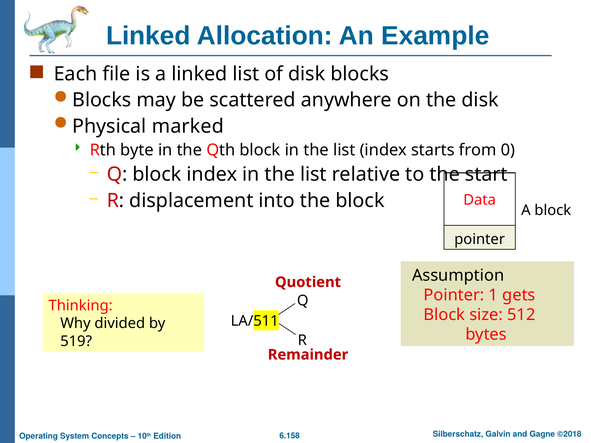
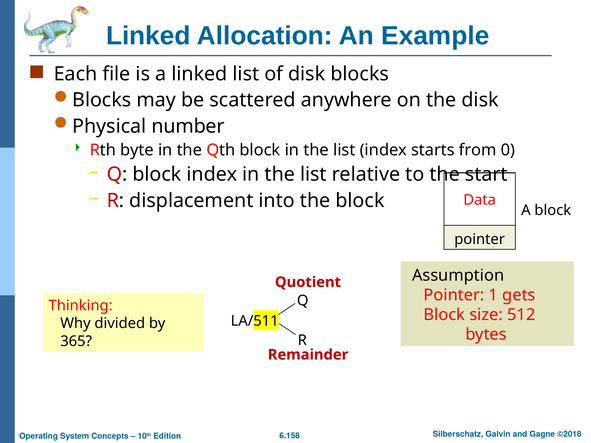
marked: marked -> number (188, 126)
519: 519 -> 365 (76, 341)
